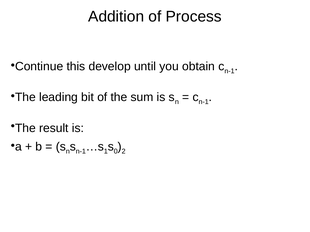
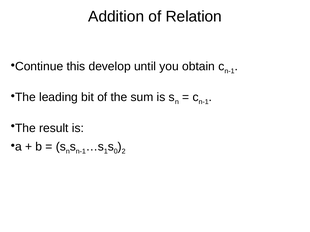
Process: Process -> Relation (194, 17)
